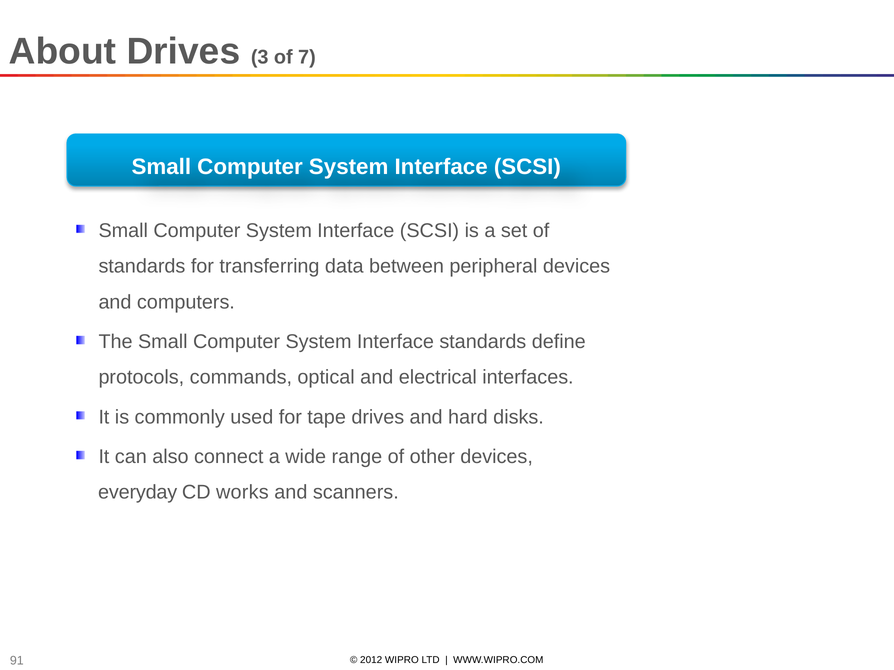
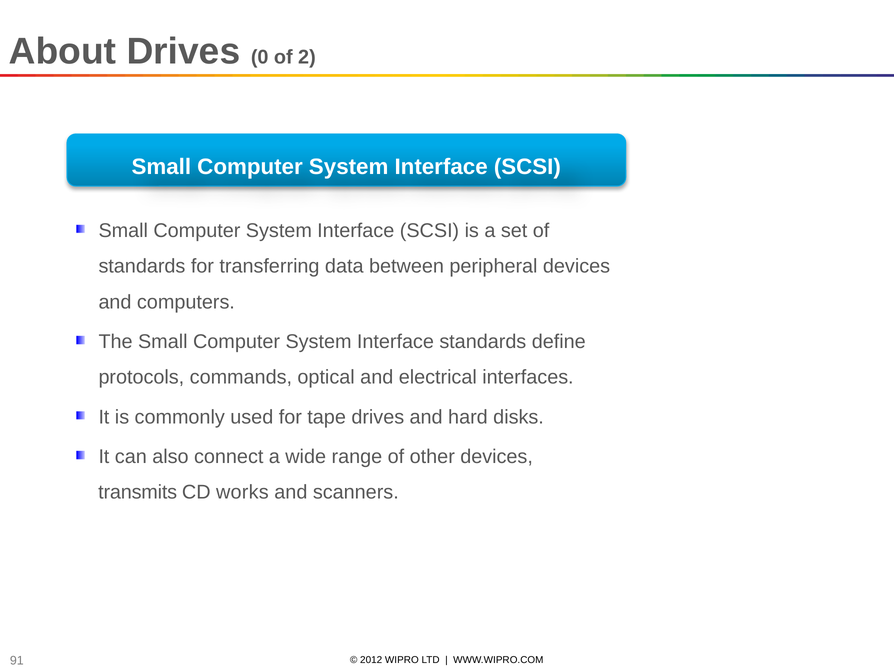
3: 3 -> 0 (260, 57)
7: 7 -> 2 (307, 57)
everyday: everyday -> transmits (138, 493)
